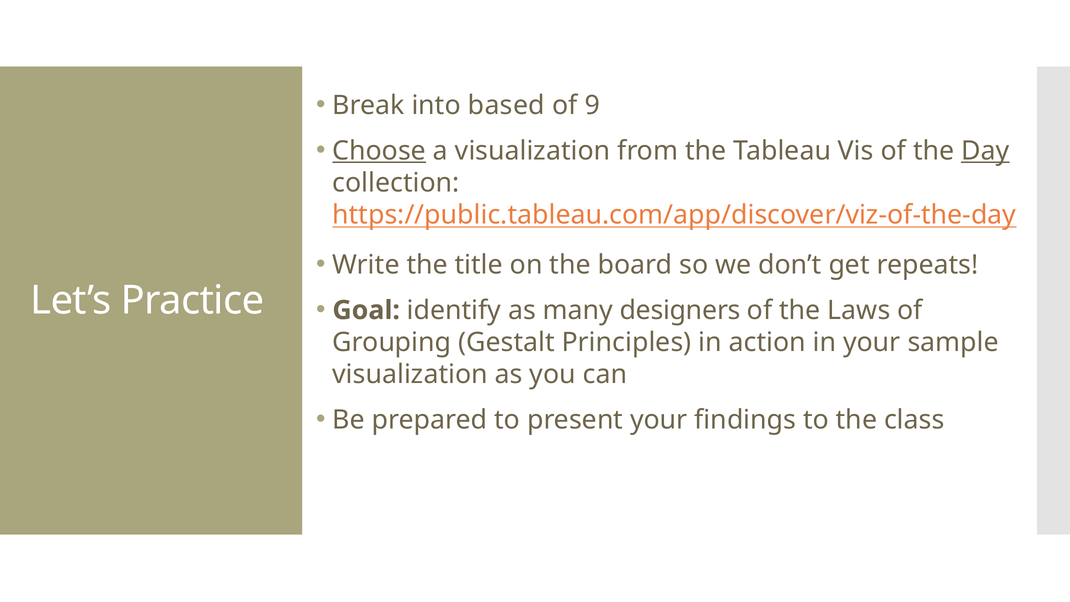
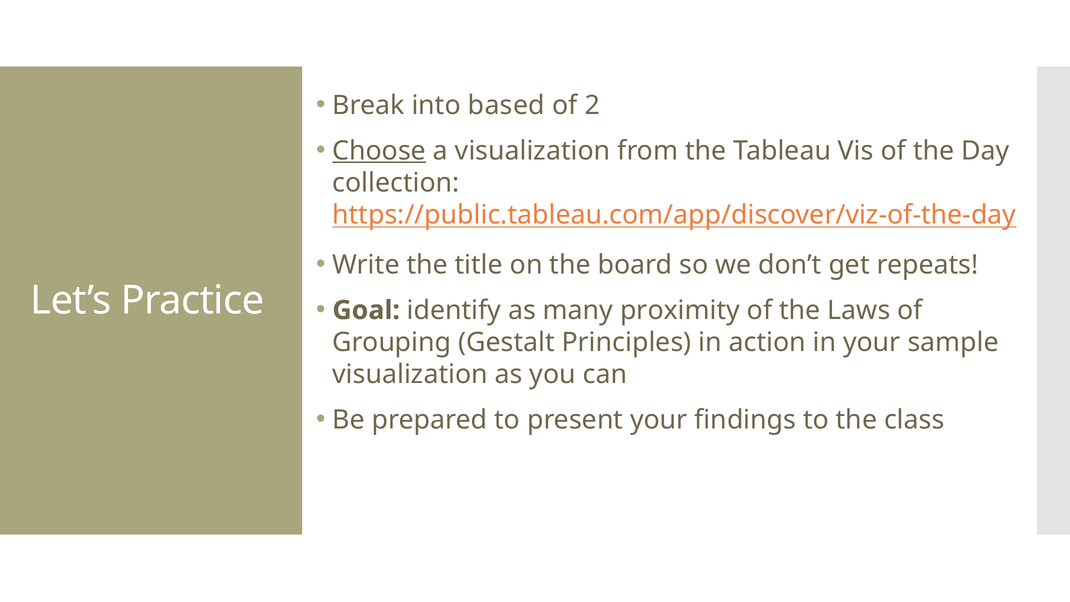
9: 9 -> 2 (592, 105)
Day underline: present -> none (985, 151)
designers: designers -> proximity (680, 310)
